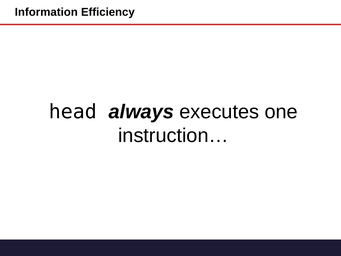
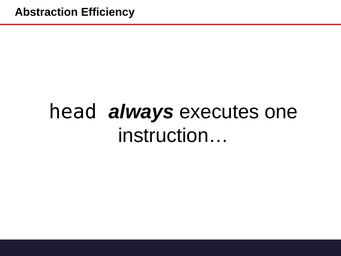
Information: Information -> Abstraction (46, 12)
